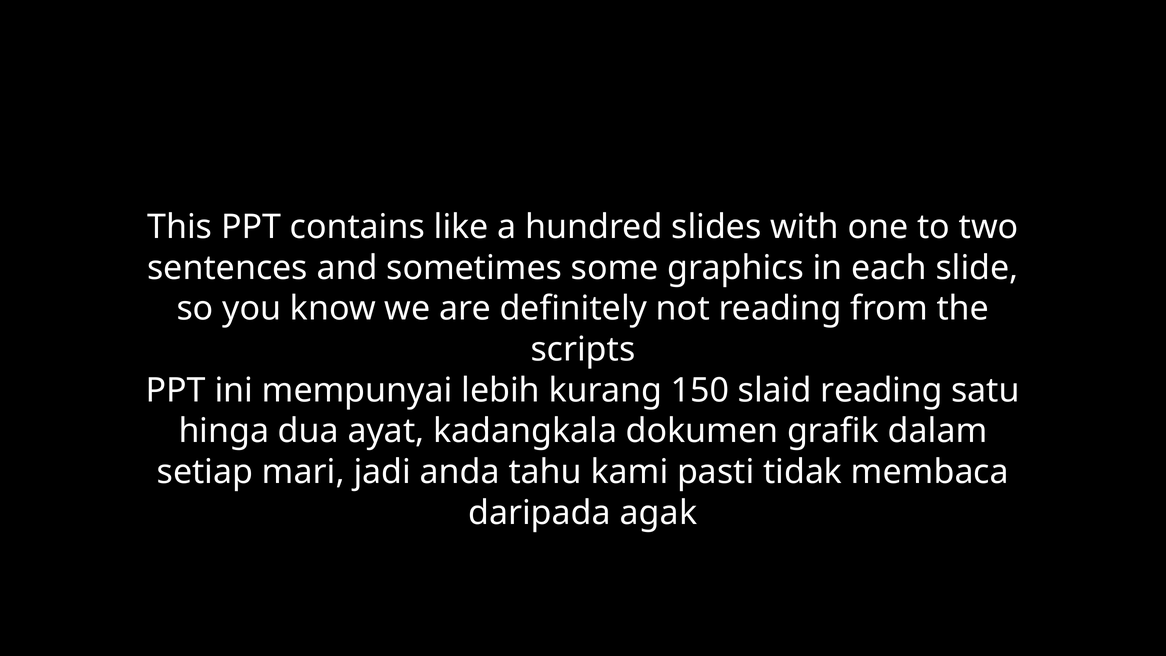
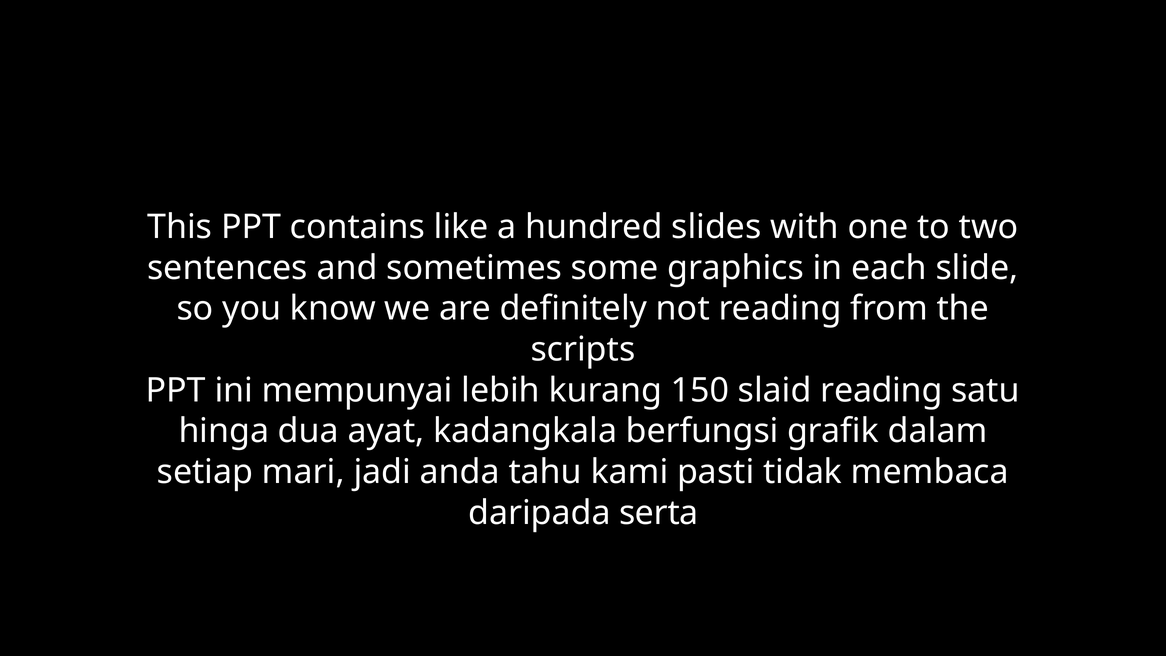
dokumen: dokumen -> berfungsi (702, 431)
agak: agak -> serta (659, 513)
